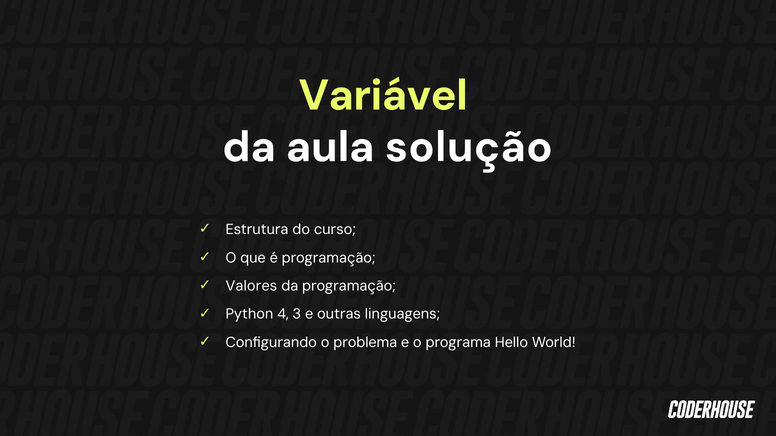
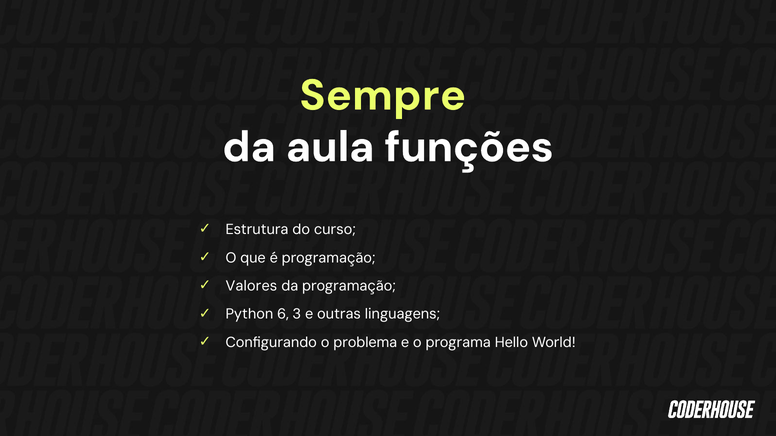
Variável: Variável -> Sempre (383, 95)
solução: solução -> funções (469, 147)
4: 4 -> 6 (283, 315)
